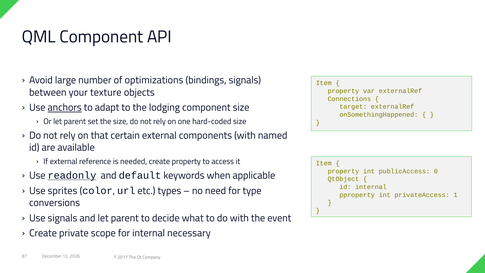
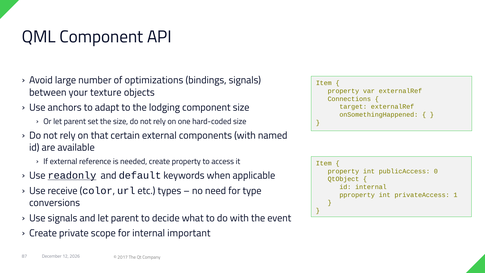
anchors underline: present -> none (65, 107)
sprites: sprites -> receive (63, 191)
necessary: necessary -> important (189, 233)
